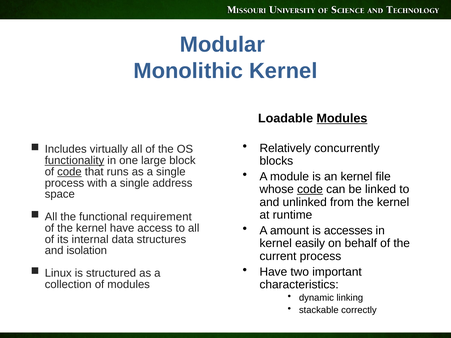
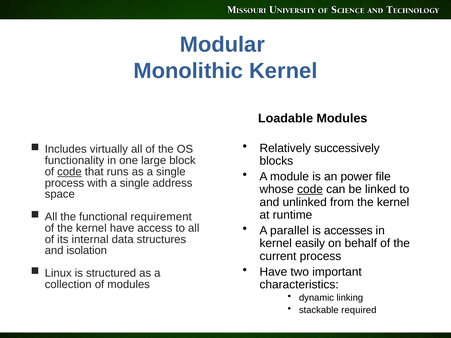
Modules underline: present -> none (342, 118)
concurrently: concurrently -> successively (347, 148)
functionality underline: present -> none (74, 161)
an kernel: kernel -> power (357, 177)
amount: amount -> parallel (289, 231)
correctly: correctly -> required (359, 310)
